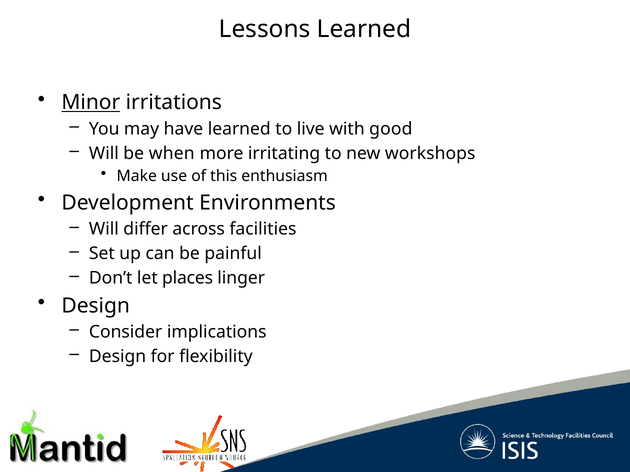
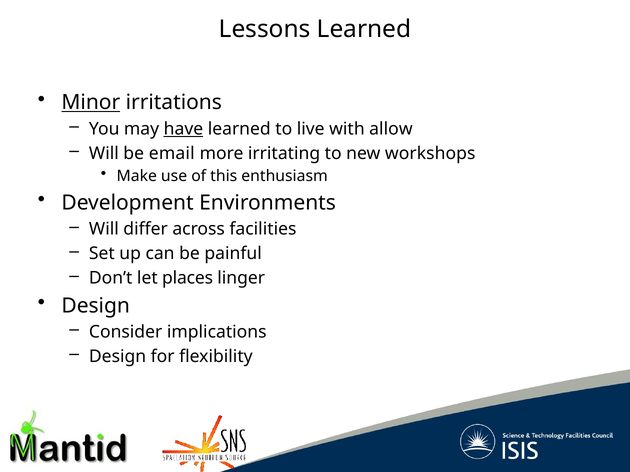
have underline: none -> present (183, 129)
good: good -> allow (391, 129)
when: when -> email (172, 154)
